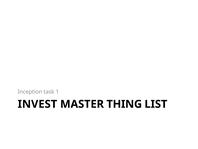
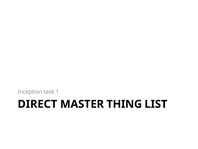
INVEST: INVEST -> DIRECT (37, 104)
